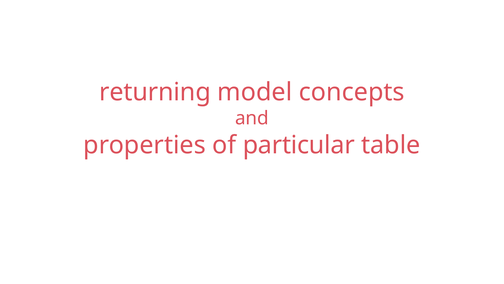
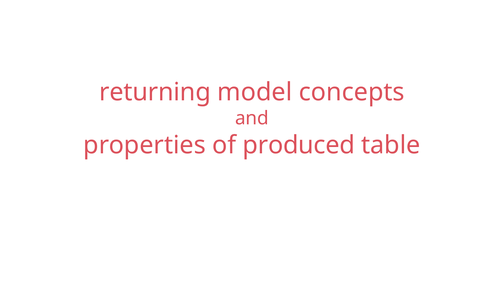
particular: particular -> produced (299, 145)
